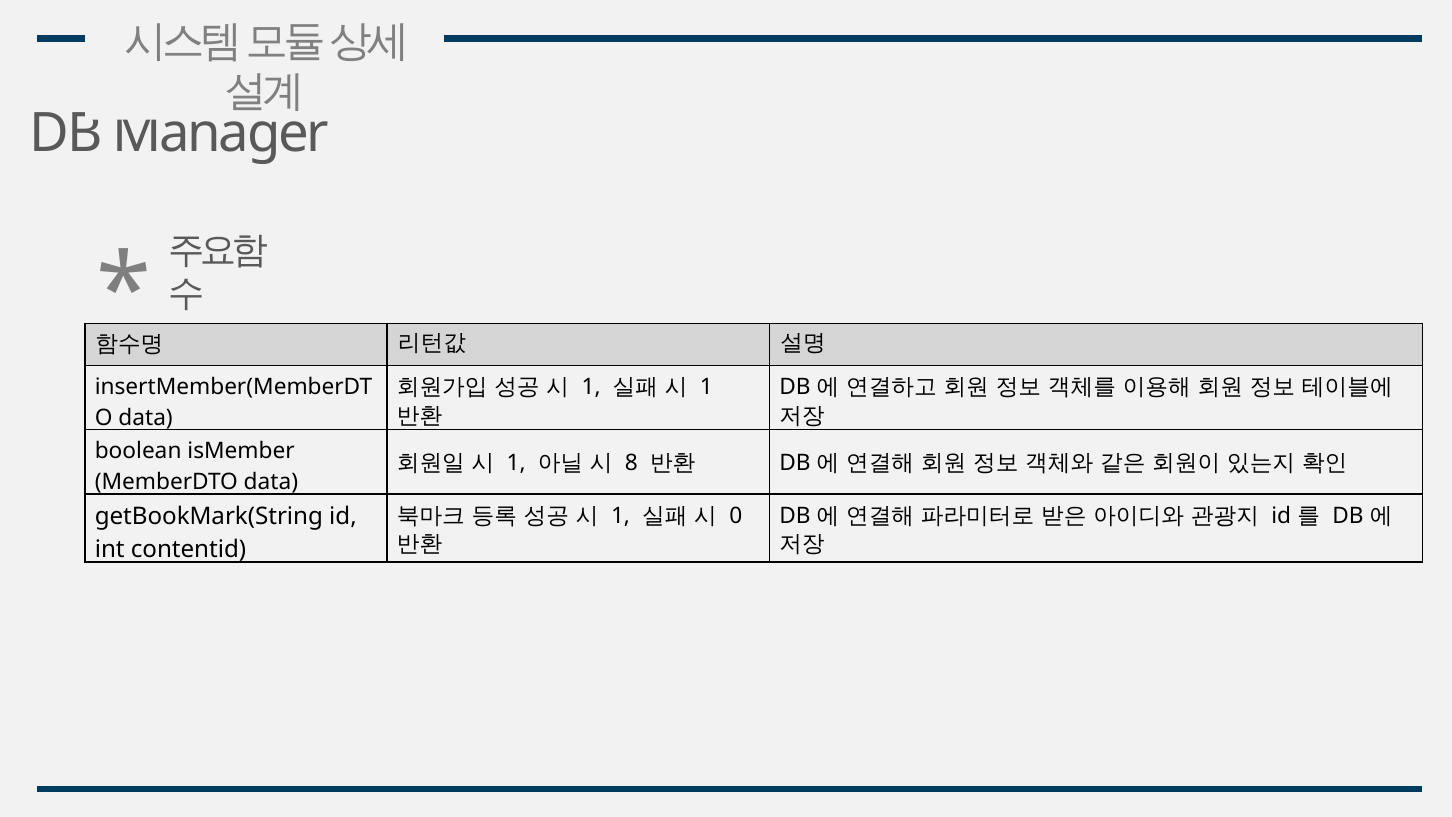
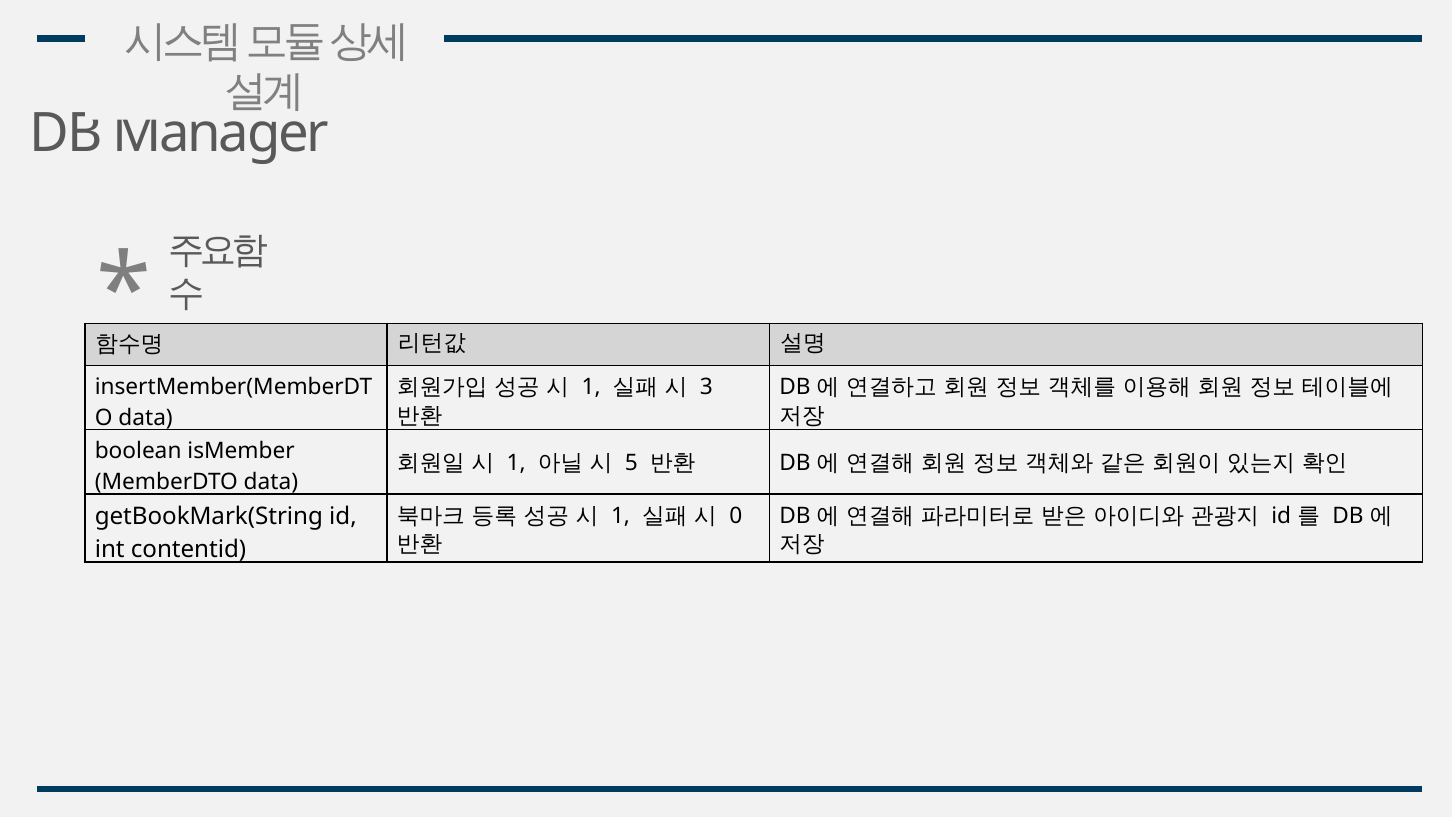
1: 1 -> 3 (706, 387)
8: 8 -> 5 (631, 463)
